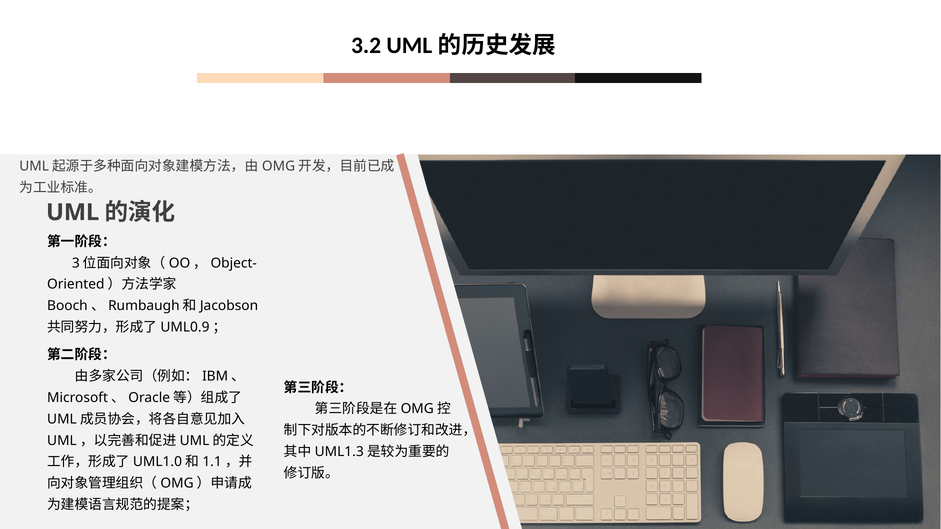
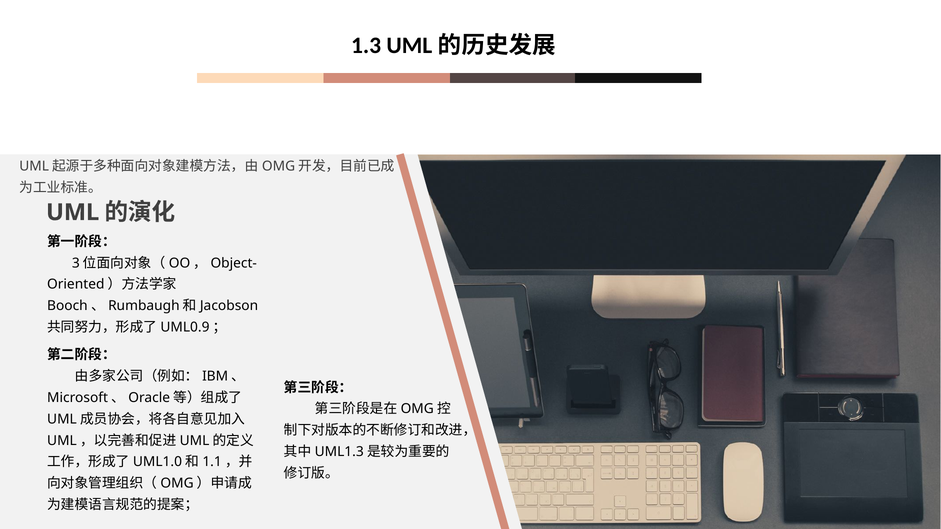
3.2: 3.2 -> 1.3 (366, 45)
